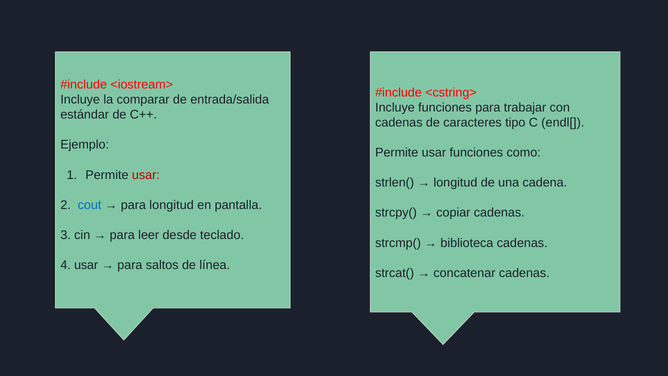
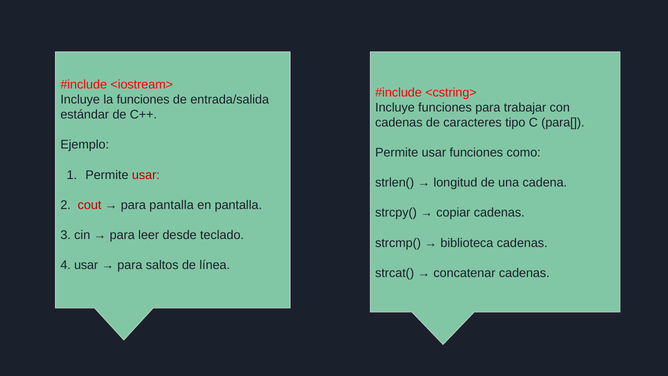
la comparar: comparar -> funciones (143, 100)
endl[: endl[ -> para[ (563, 123)
cout colour: blue -> red (90, 205)
para longitud: longitud -> pantalla (172, 205)
